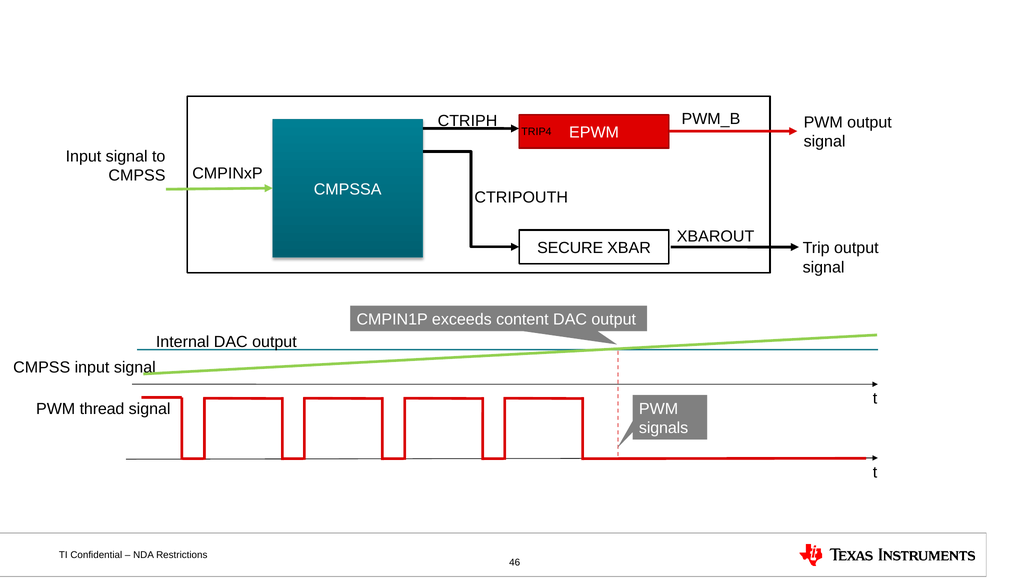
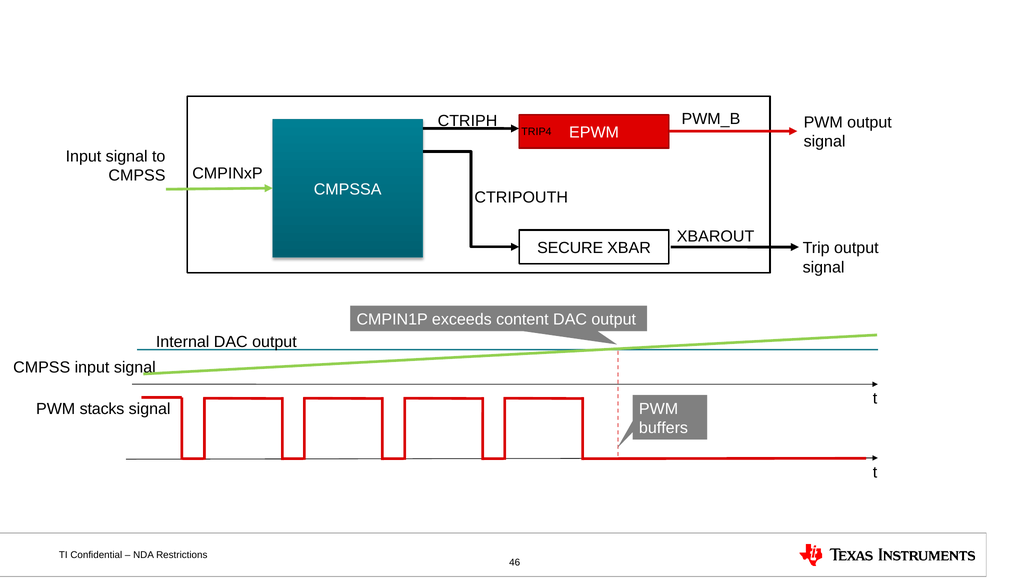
thread: thread -> stacks (102, 409)
signals: signals -> buffers (664, 428)
